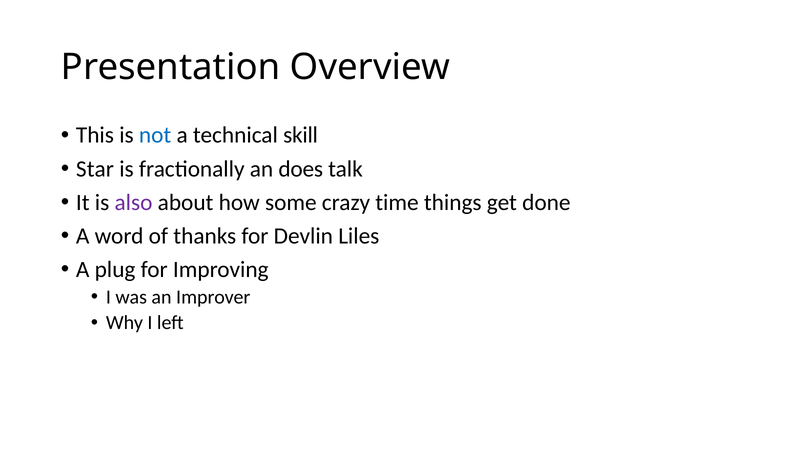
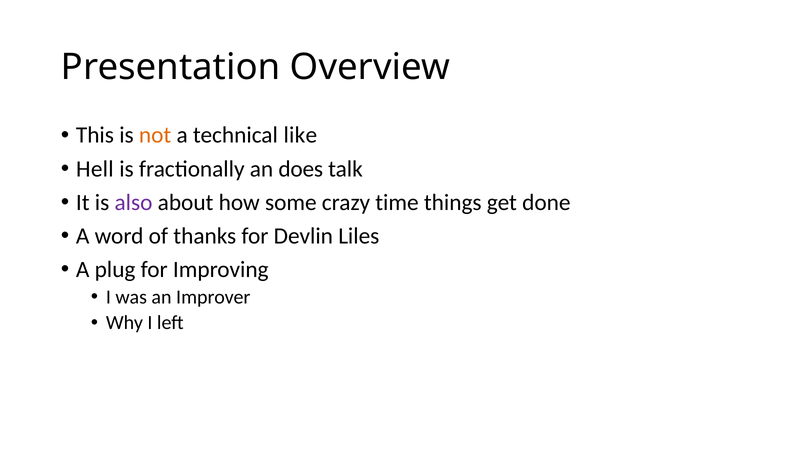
not colour: blue -> orange (155, 135)
skill: skill -> like (300, 135)
Star: Star -> Hell (95, 169)
